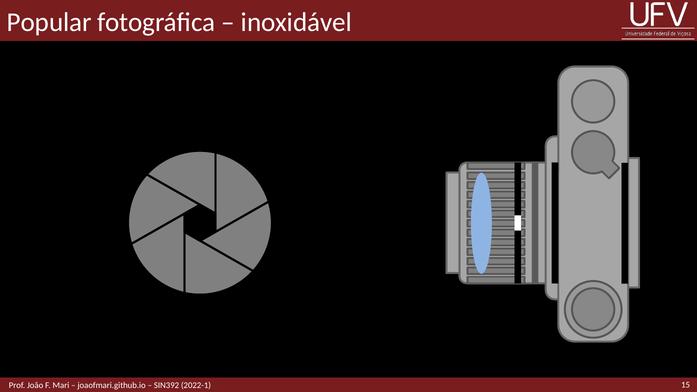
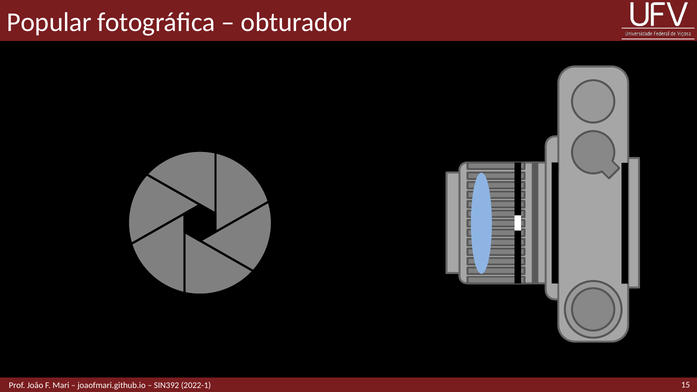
inoxidável: inoxidável -> obturador (296, 22)
